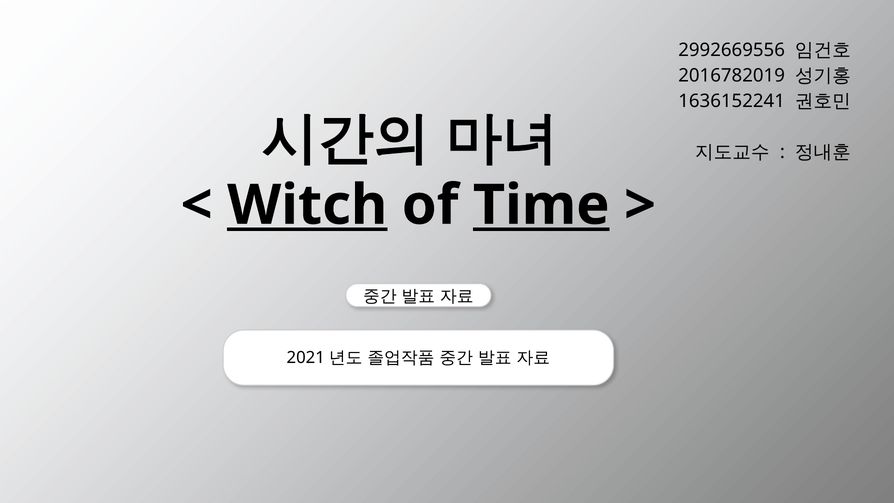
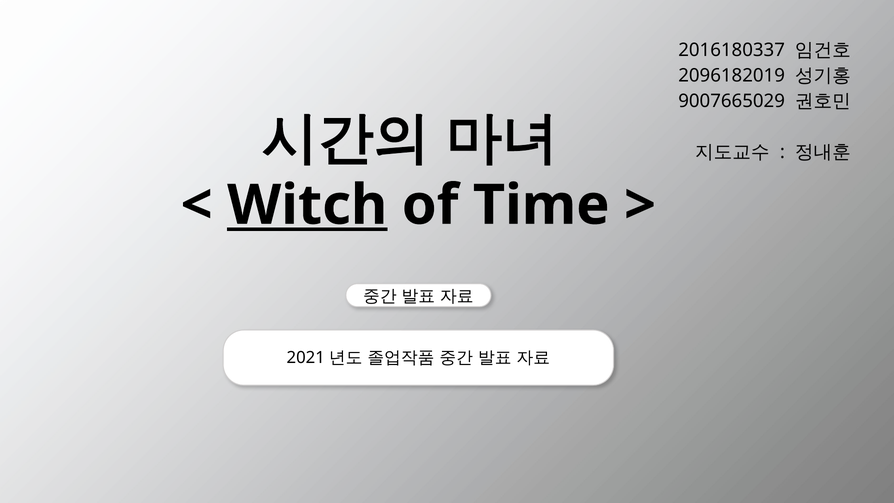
2992669556: 2992669556 -> 2016180337 (732, 50)
2016782019: 2016782019 -> 2096182019 (732, 75)
1636152241: 1636152241 -> 9007665029 (732, 101)
Time underline: present -> none (541, 205)
